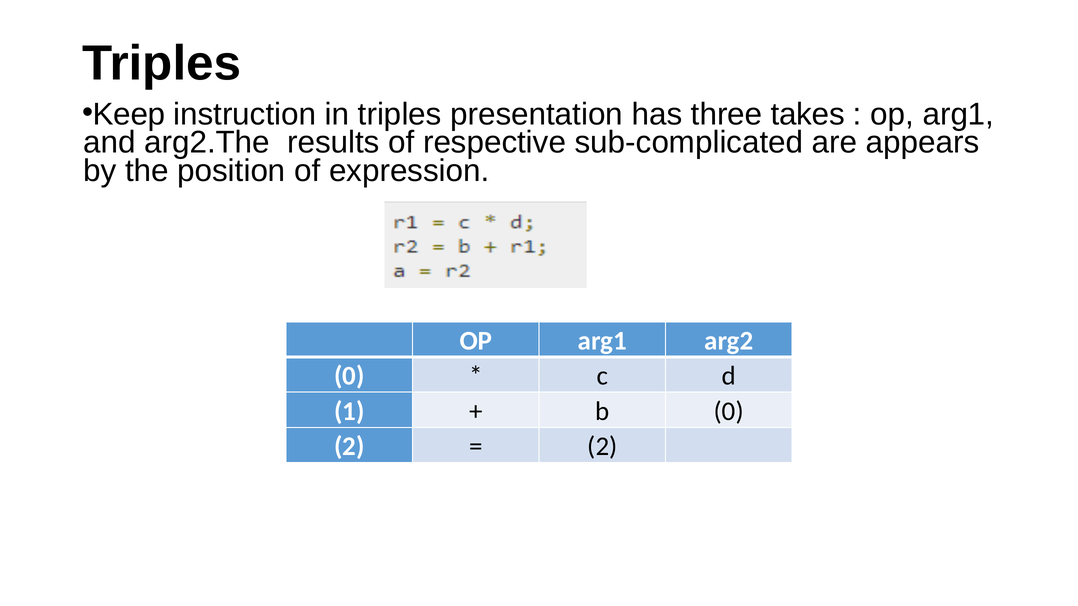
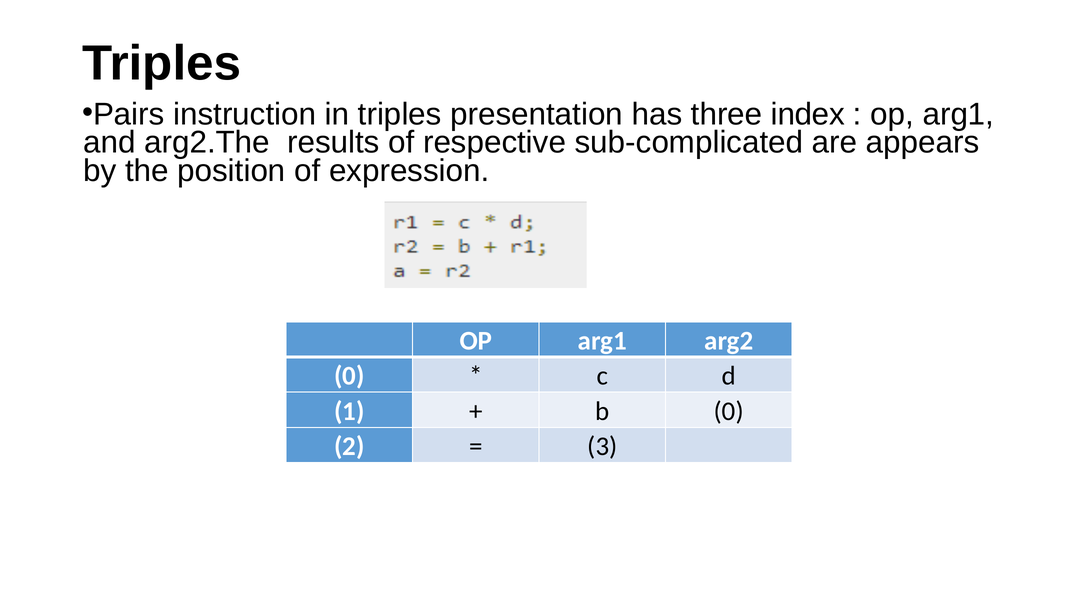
Keep: Keep -> Pairs (129, 114)
takes: takes -> index (808, 114)
2: 2 -> 3 (602, 447)
